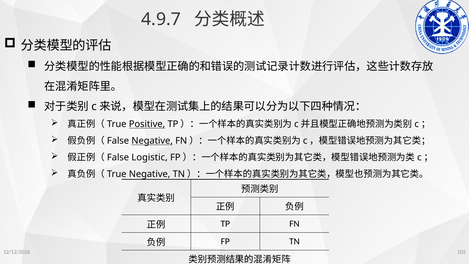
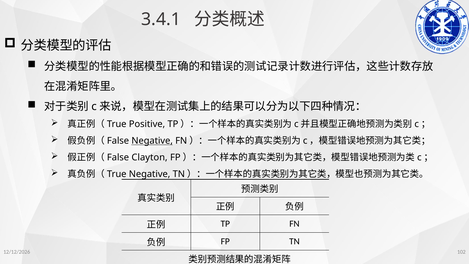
4.9.7: 4.9.7 -> 3.4.1 (161, 19)
Positive underline: present -> none (147, 124)
Logistic: Logistic -> Clayton (150, 157)
